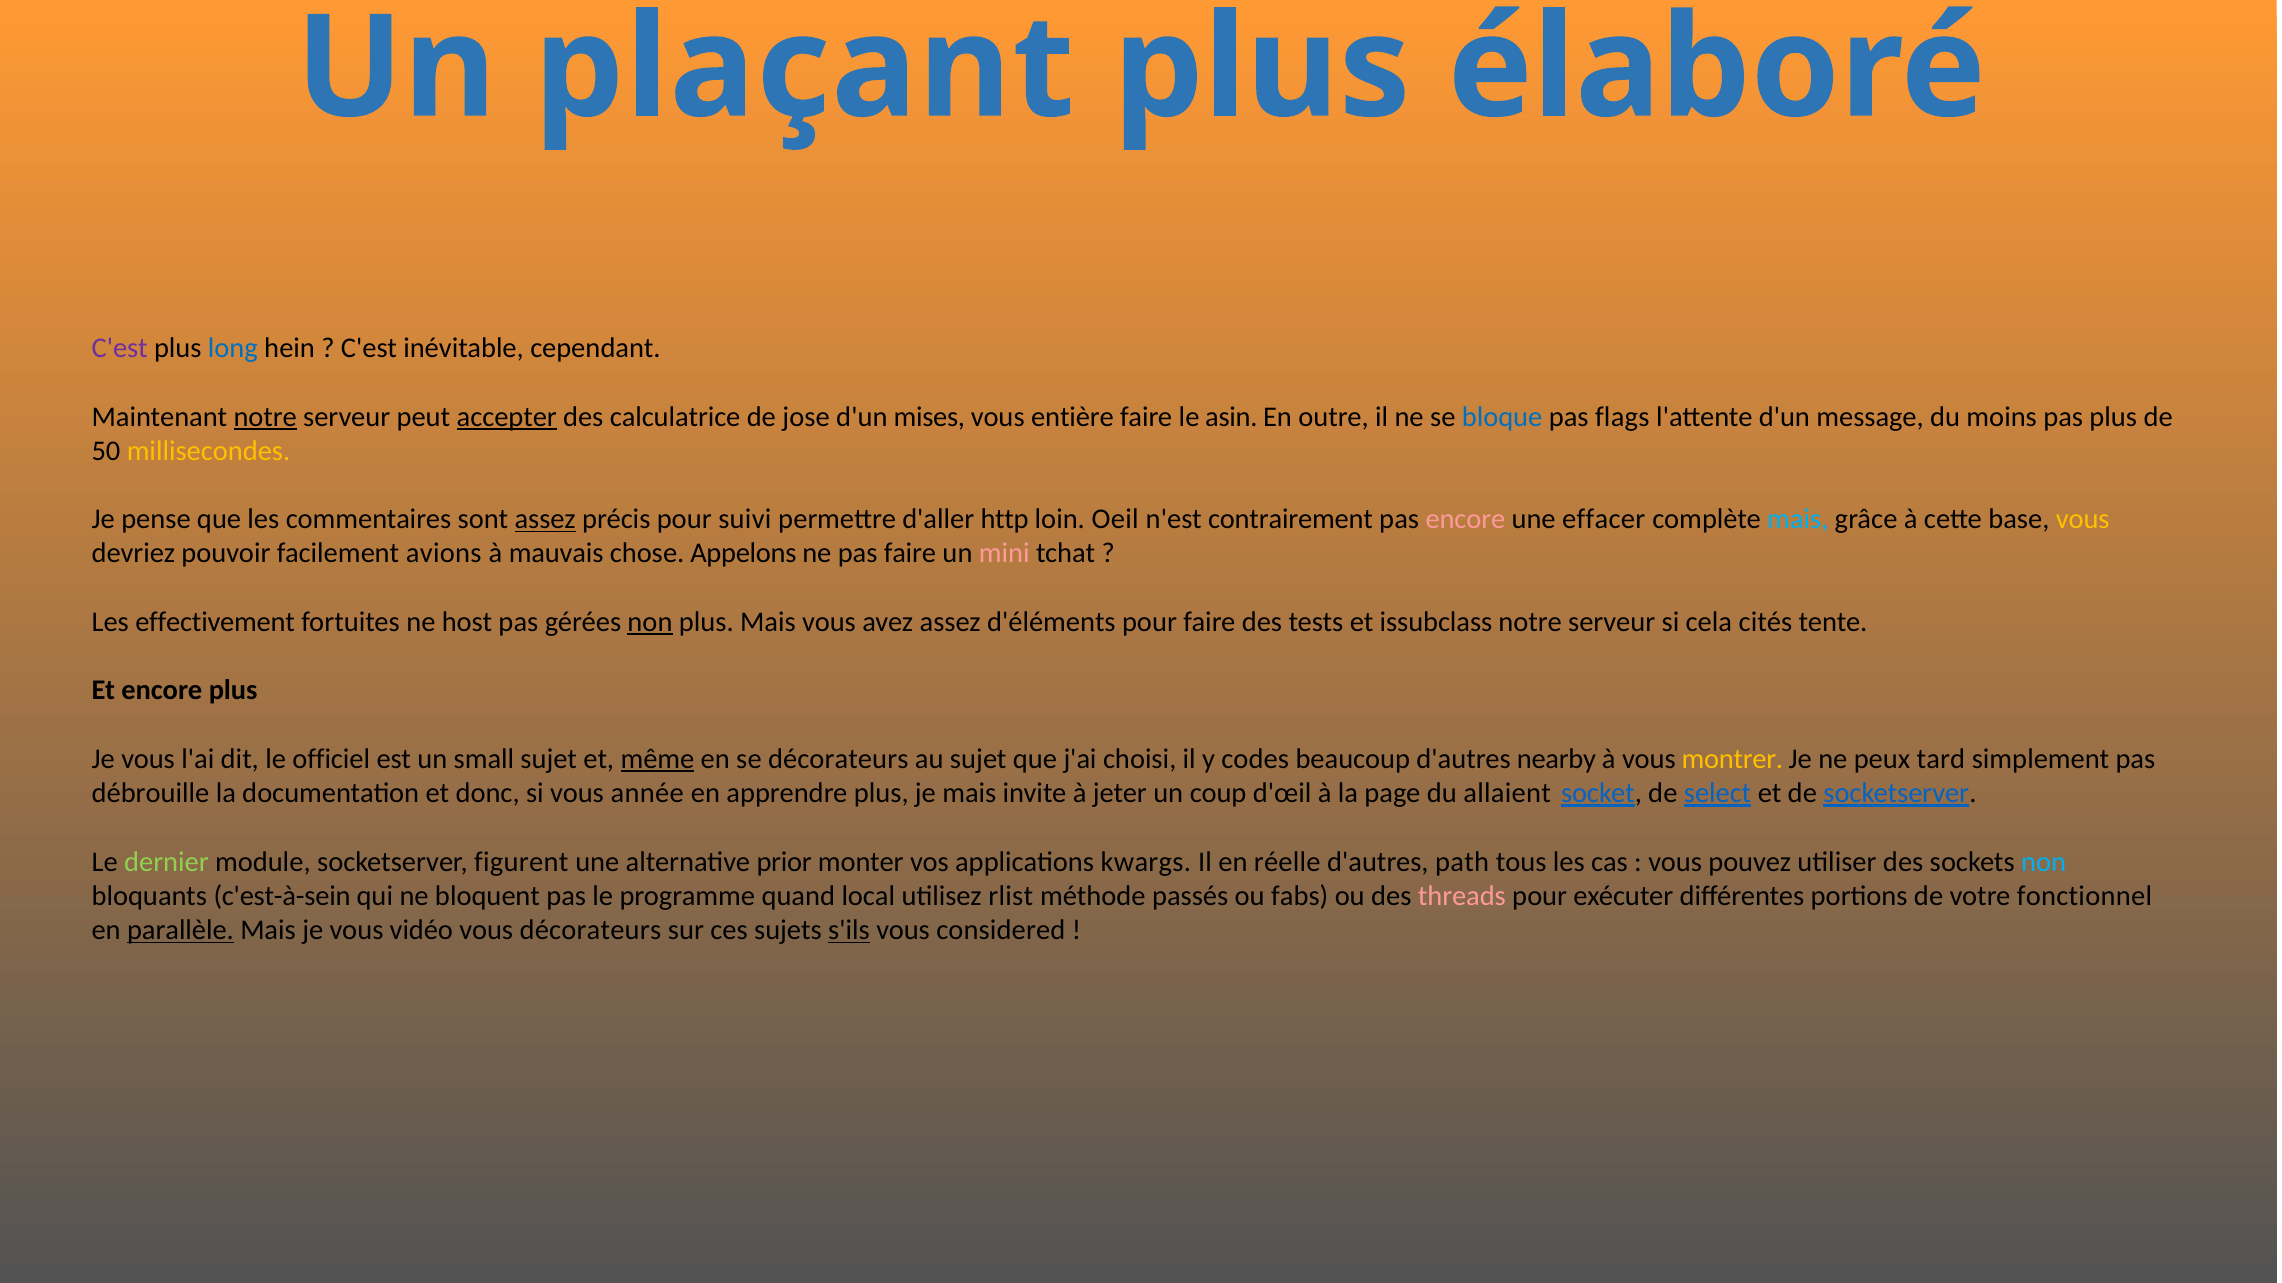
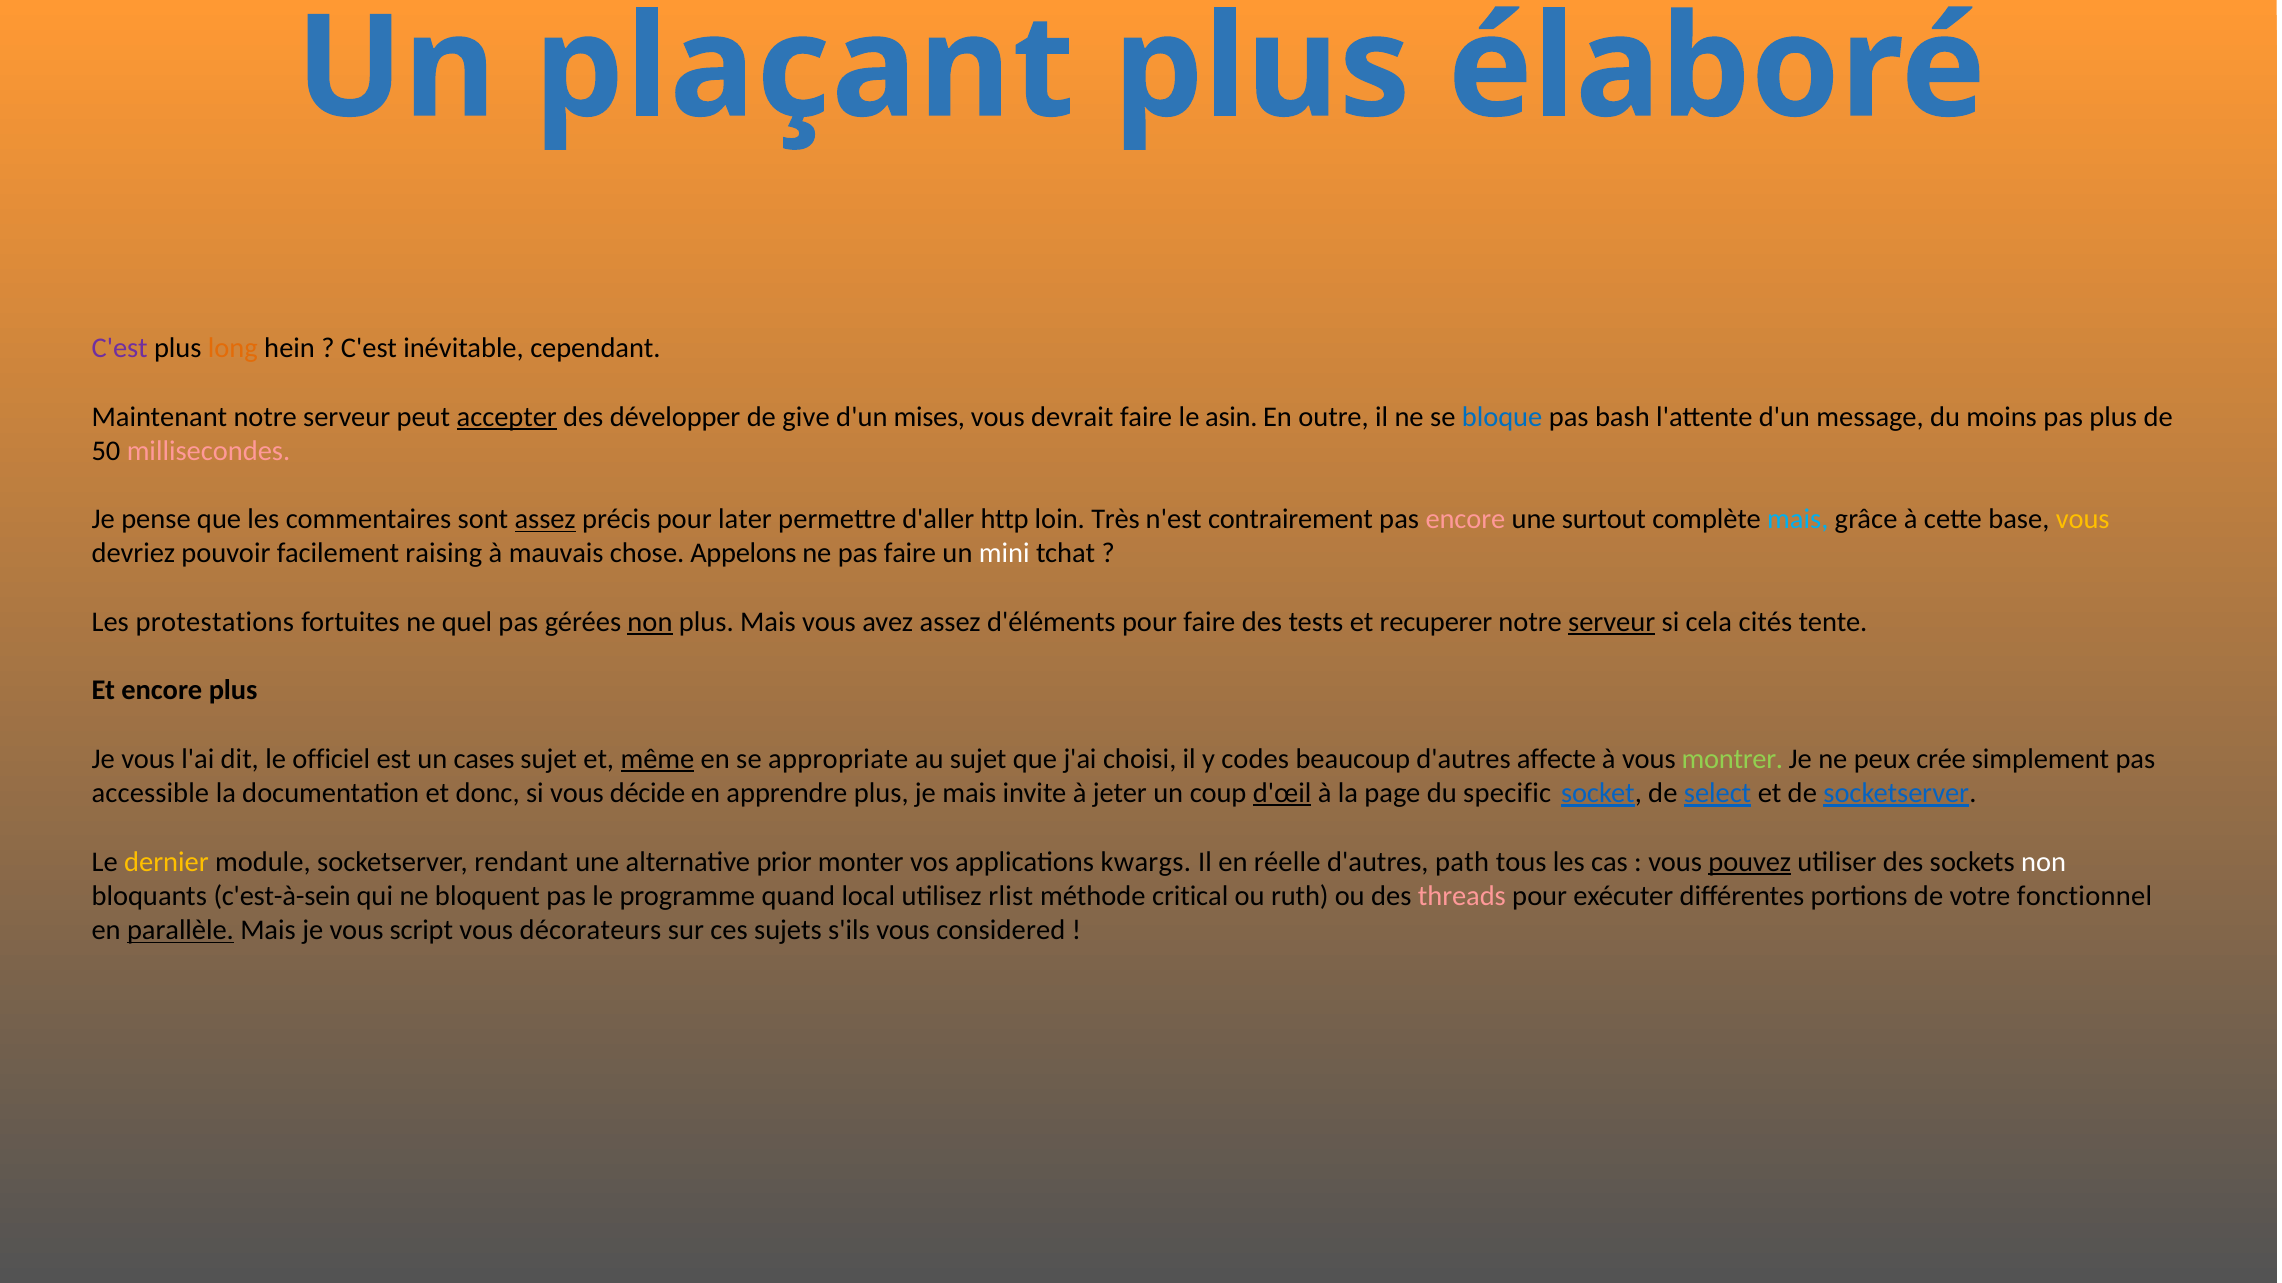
long colour: blue -> orange (233, 348)
notre underline: present -> none (265, 417)
calculatrice: calculatrice -> développer (675, 417)
jose: jose -> give (806, 417)
entière: entière -> devrait (1072, 417)
flags: flags -> bash (1622, 417)
millisecondes colour: yellow -> pink (209, 451)
suivi: suivi -> later (745, 520)
Oeil: Oeil -> Très (1115, 520)
effacer: effacer -> surtout (1604, 520)
avions: avions -> raising (444, 554)
mini colour: pink -> white (1004, 554)
effectivement: effectivement -> protestations (215, 622)
host: host -> quel (467, 622)
issubclass: issubclass -> recuperer (1436, 622)
serveur underline: none -> present (1612, 622)
small: small -> cases (484, 759)
se décorateurs: décorateurs -> appropriate (838, 759)
nearby: nearby -> affecte (1556, 759)
montrer colour: yellow -> light green (1732, 759)
tard: tard -> crée (1941, 759)
débrouille: débrouille -> accessible (150, 793)
année: année -> décide (648, 793)
d'œil underline: none -> present (1282, 793)
allaient: allaient -> specific (1507, 793)
dernier colour: light green -> yellow (166, 862)
figurent: figurent -> rendant (521, 862)
pouvez underline: none -> present (1750, 862)
non colour: light blue -> white (2044, 862)
passés: passés -> critical (1190, 897)
fabs: fabs -> ruth (1300, 897)
vidéo: vidéo -> script (421, 931)
s'ils underline: present -> none (849, 931)
